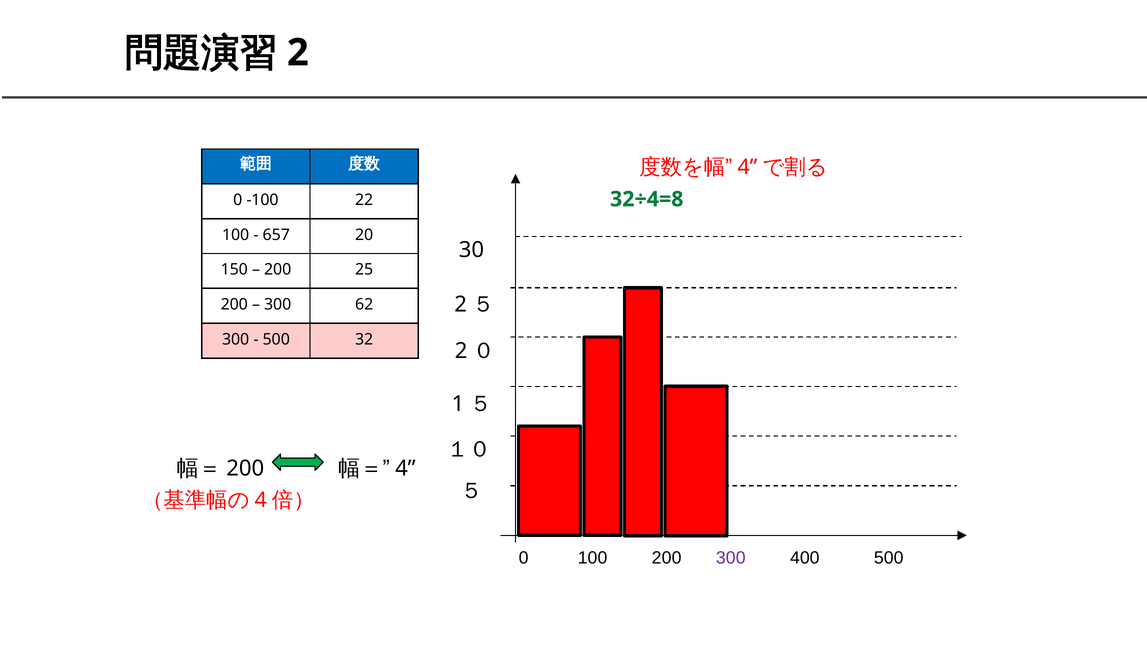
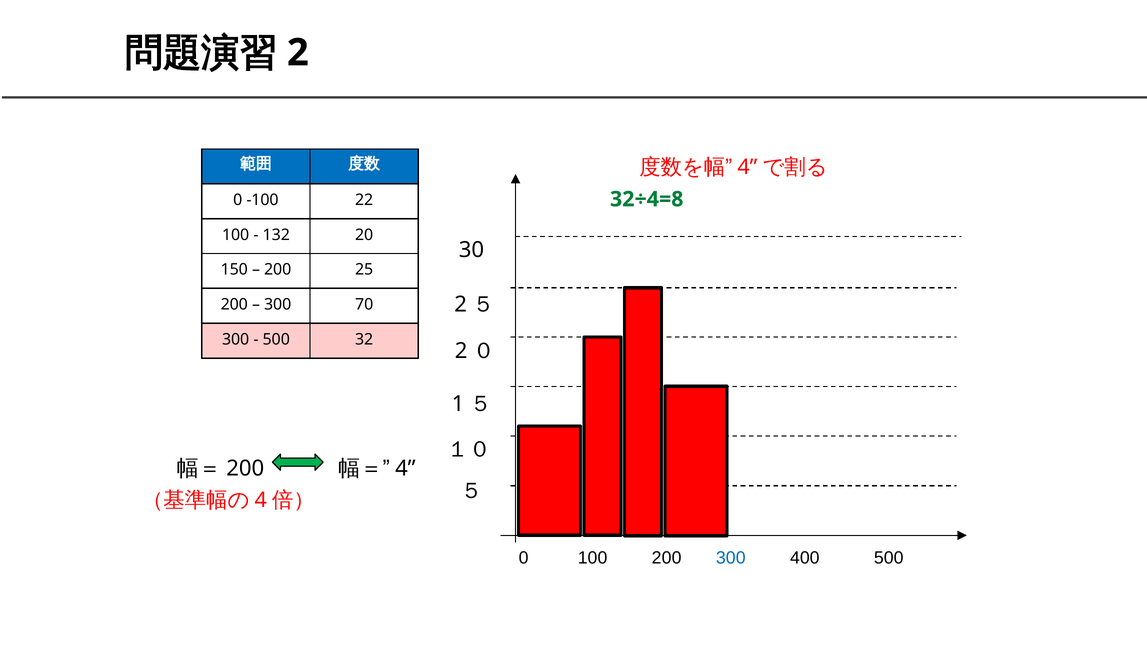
657: 657 -> 132 (276, 235)
62: 62 -> 70 (364, 305)
300 colour: purple -> blue (731, 558)
